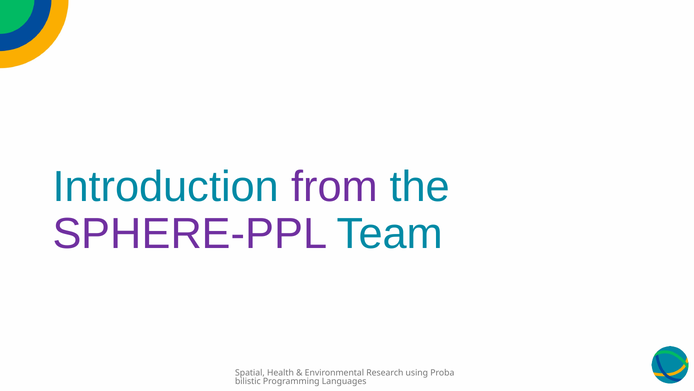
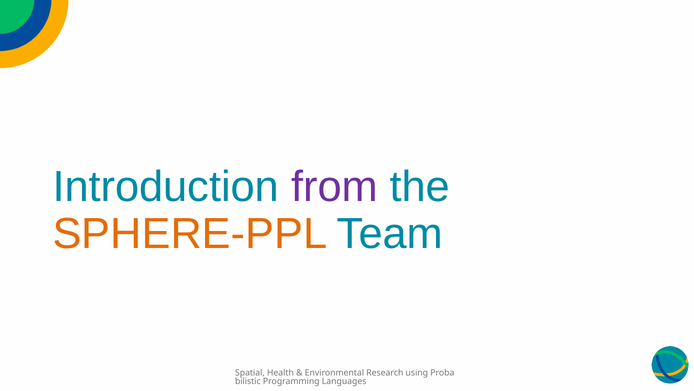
SPHERE-PPL colour: purple -> orange (190, 233)
